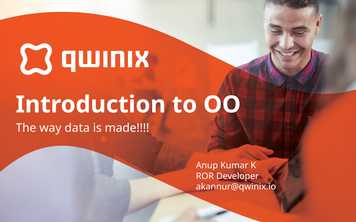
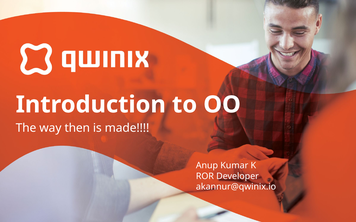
data: data -> then (77, 128)
